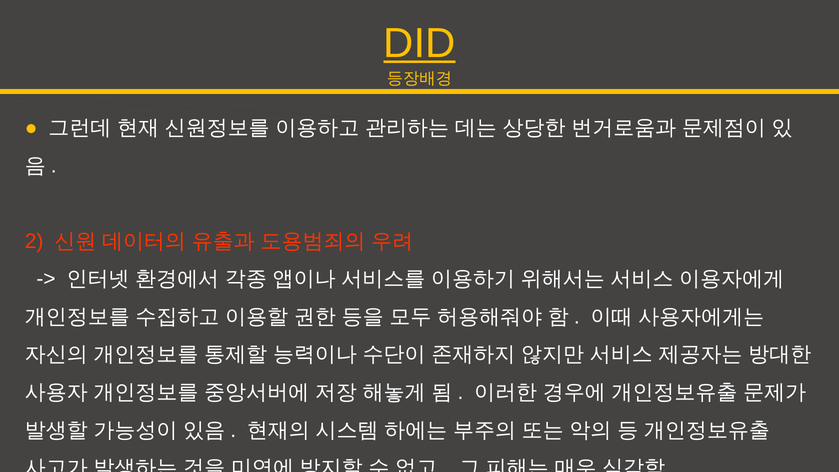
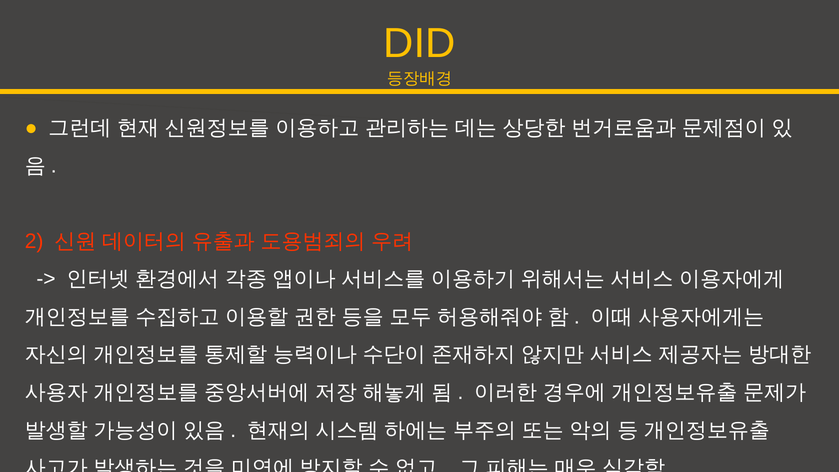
DID underline: present -> none (420, 43)
